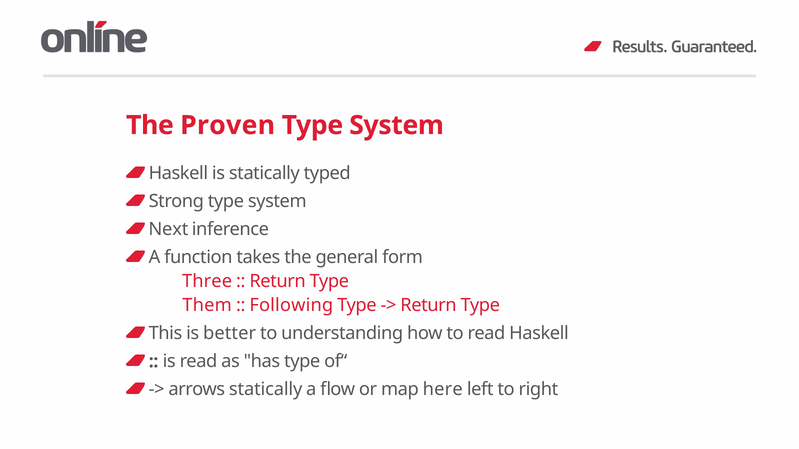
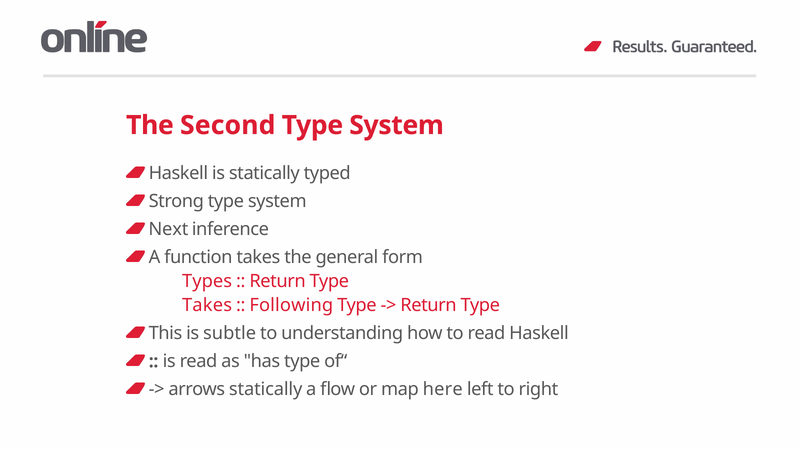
Proven: Proven -> Second (228, 125)
Three: Three -> Types (207, 282)
Them: Them -> Takes (207, 305)
better: better -> subtle (230, 334)
